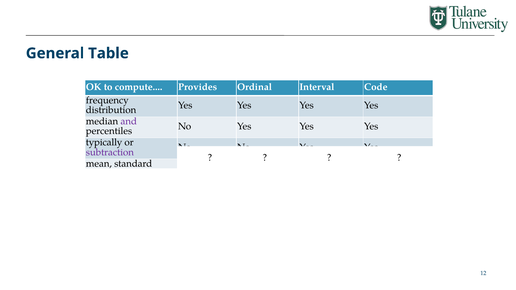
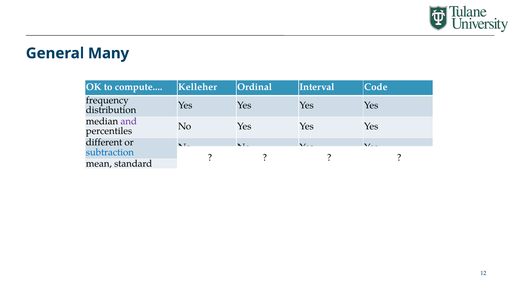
Table: Table -> Many (109, 53)
Provides: Provides -> Kelleher (198, 87)
typically: typically -> different (104, 143)
subtraction colour: purple -> blue (110, 152)
